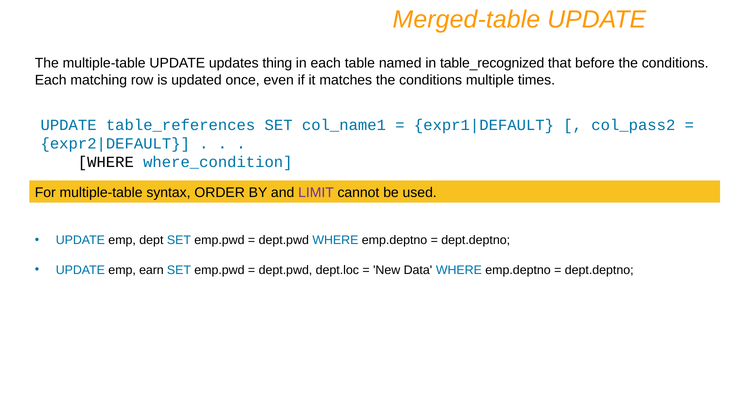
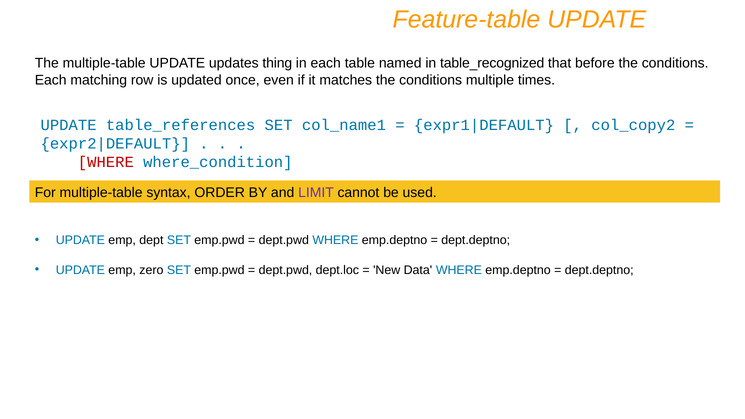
Merged-table: Merged-table -> Feature-table (466, 19)
col_pass2: col_pass2 -> col_copy2 (633, 125)
WHERE colour: black -> red (106, 162)
earn: earn -> zero (151, 270)
